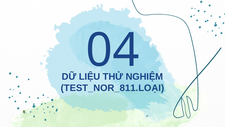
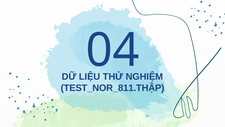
TEST_NOR_811.LOẠI: TEST_NOR_811.LOẠI -> TEST_NOR_811.THẬP (112, 88)
